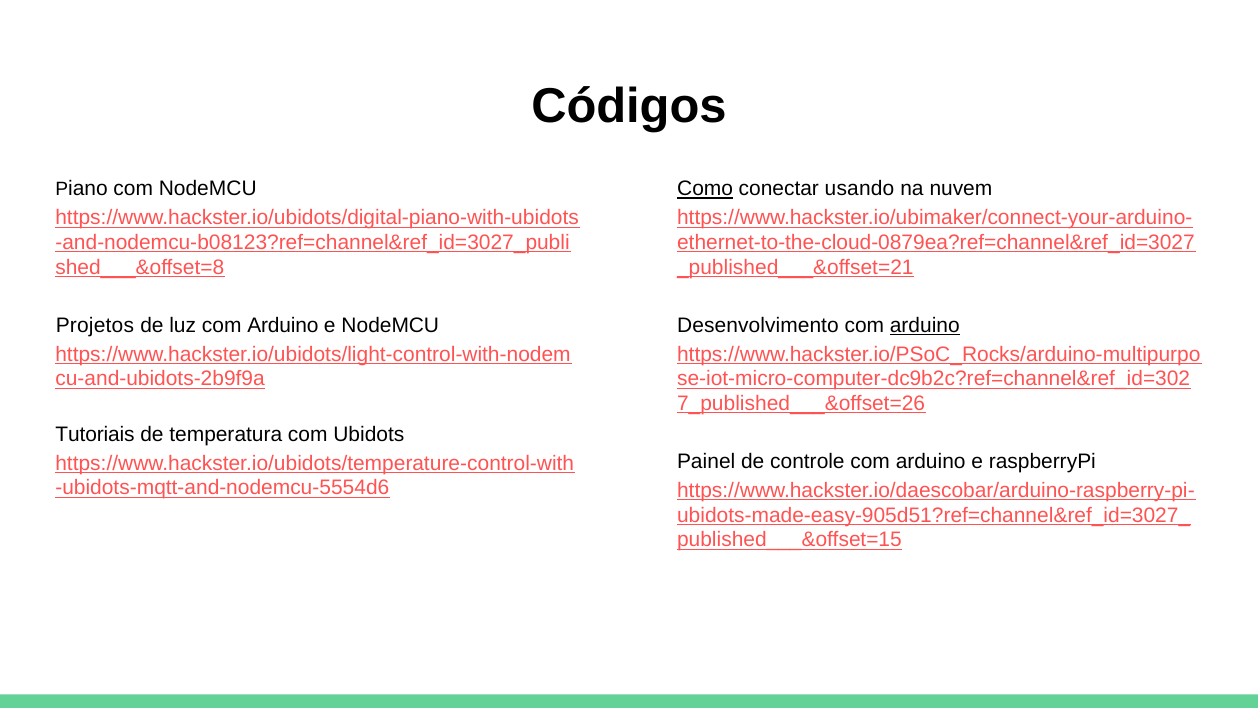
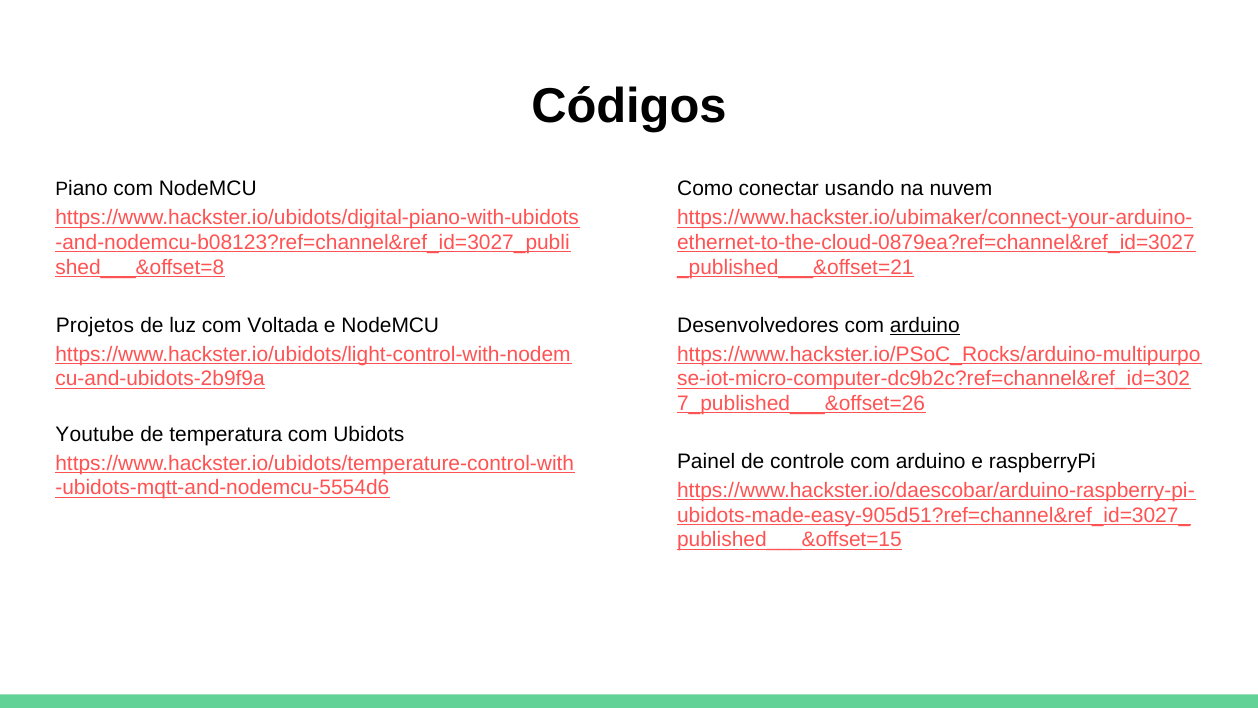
Como underline: present -> none (705, 189)
luz com Arduino: Arduino -> Voltada (283, 325)
Desenvolvimento: Desenvolvimento -> Desenvolvedores (758, 325)
Tutoriais: Tutoriais -> Youtube (95, 434)
